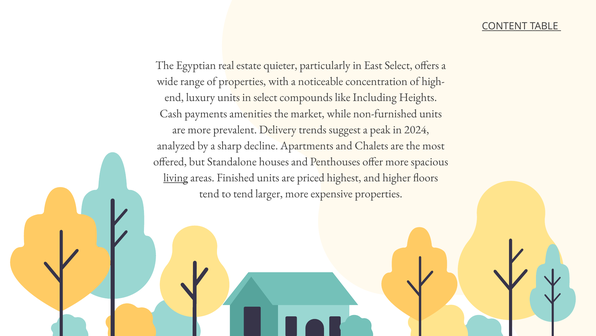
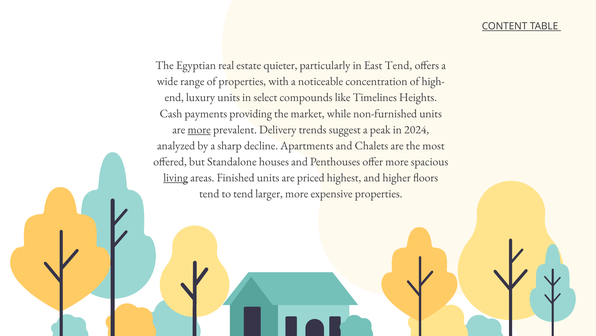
East Select: Select -> Tend (398, 65)
Including: Including -> Timelines (375, 97)
amenities: amenities -> providing (251, 113)
more underline: none -> present (199, 129)
